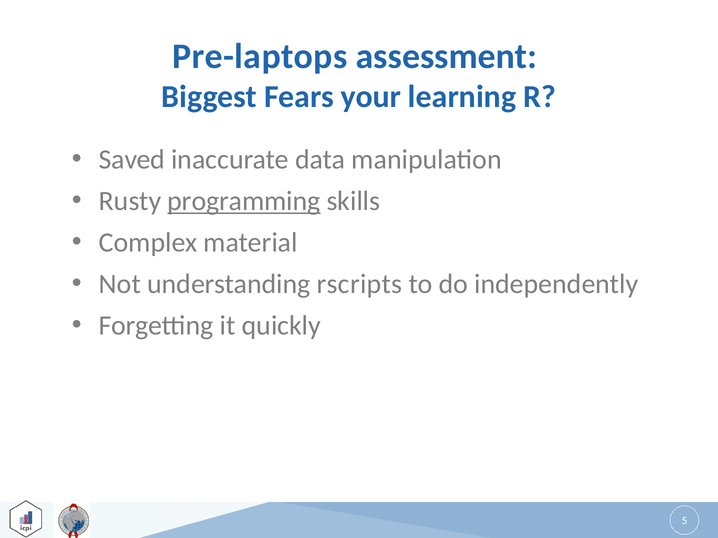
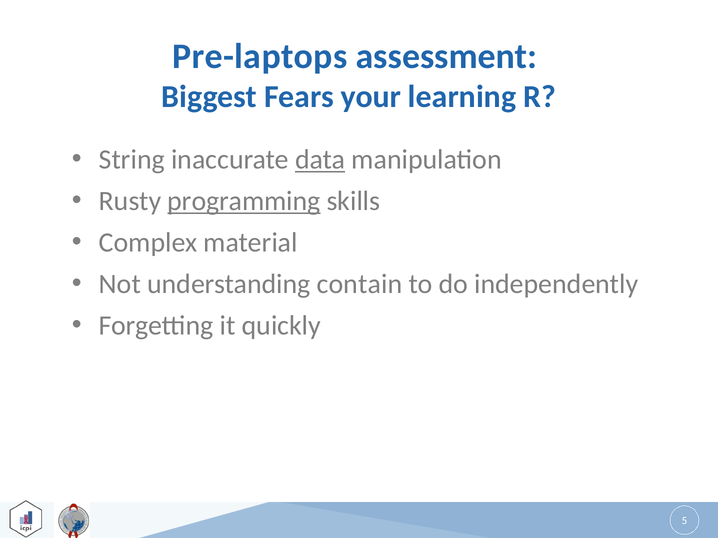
Saved: Saved -> String (132, 160)
data underline: none -> present (320, 160)
rscripts: rscripts -> contain (360, 284)
